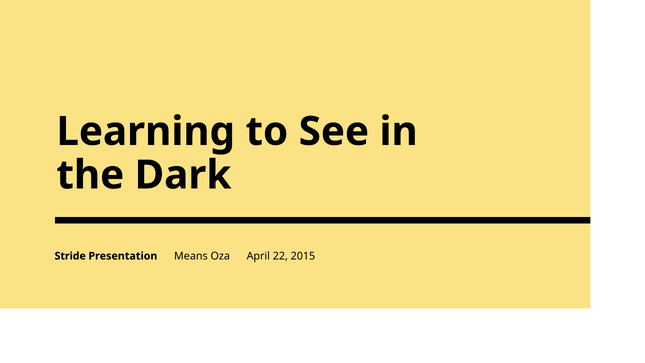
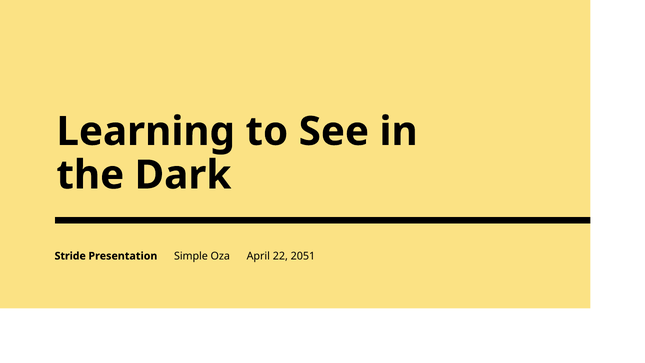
Means: Means -> Simple (191, 256)
2015: 2015 -> 2051 (303, 256)
